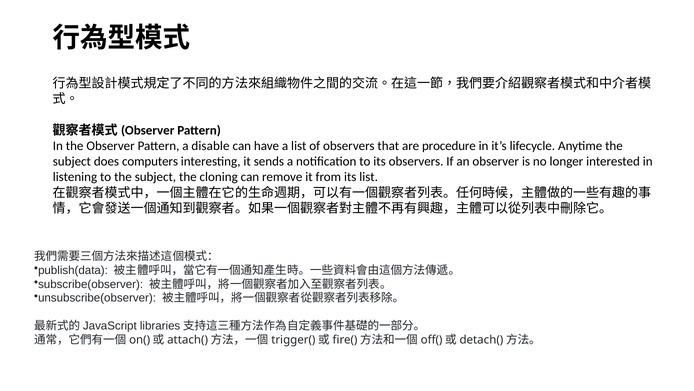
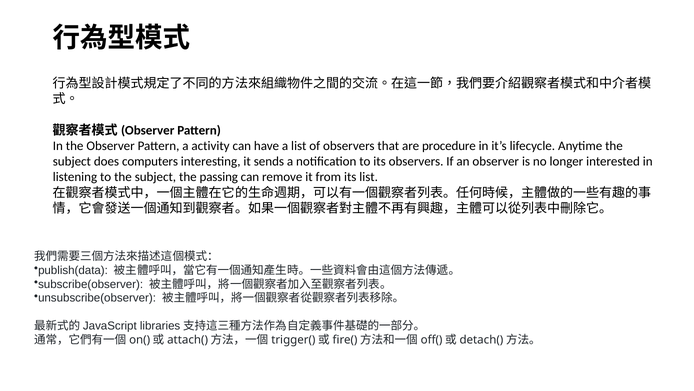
disable: disable -> activity (211, 146)
cloning: cloning -> passing (219, 177)
